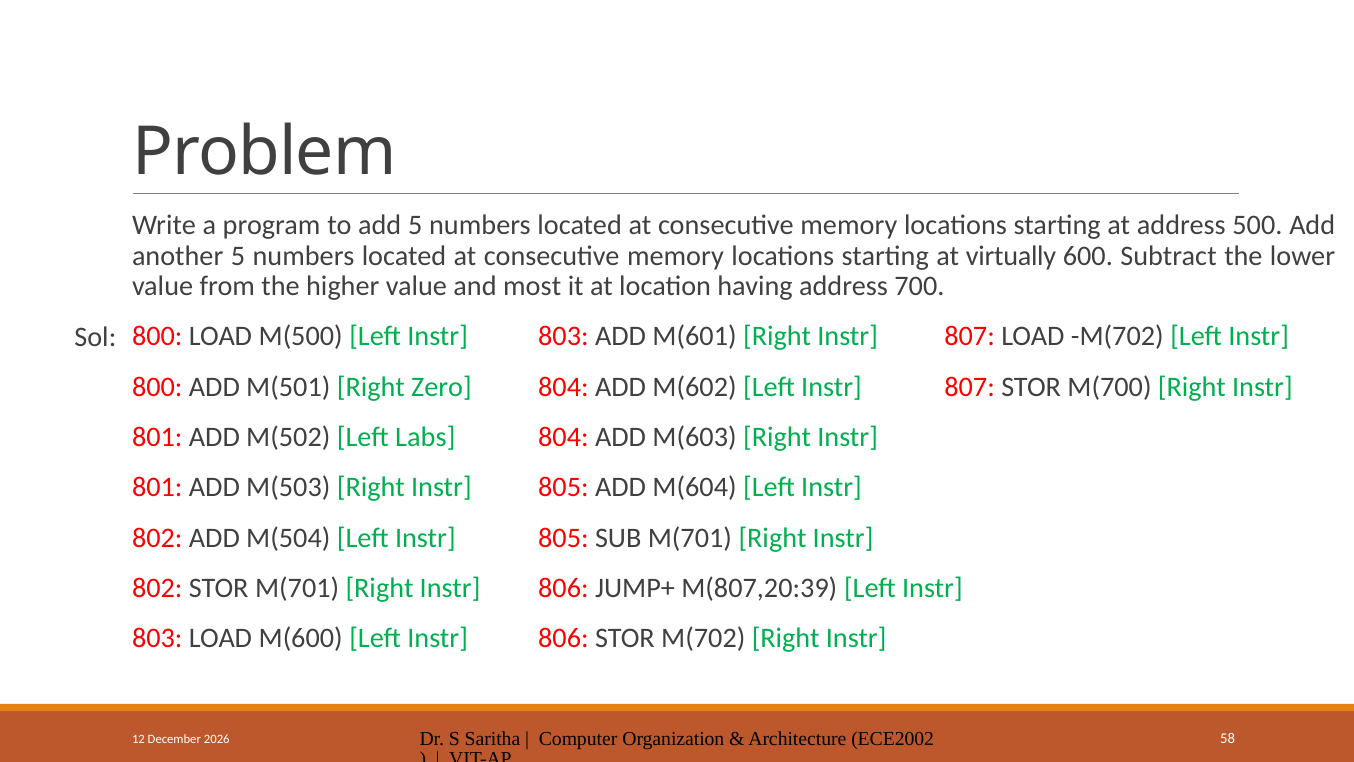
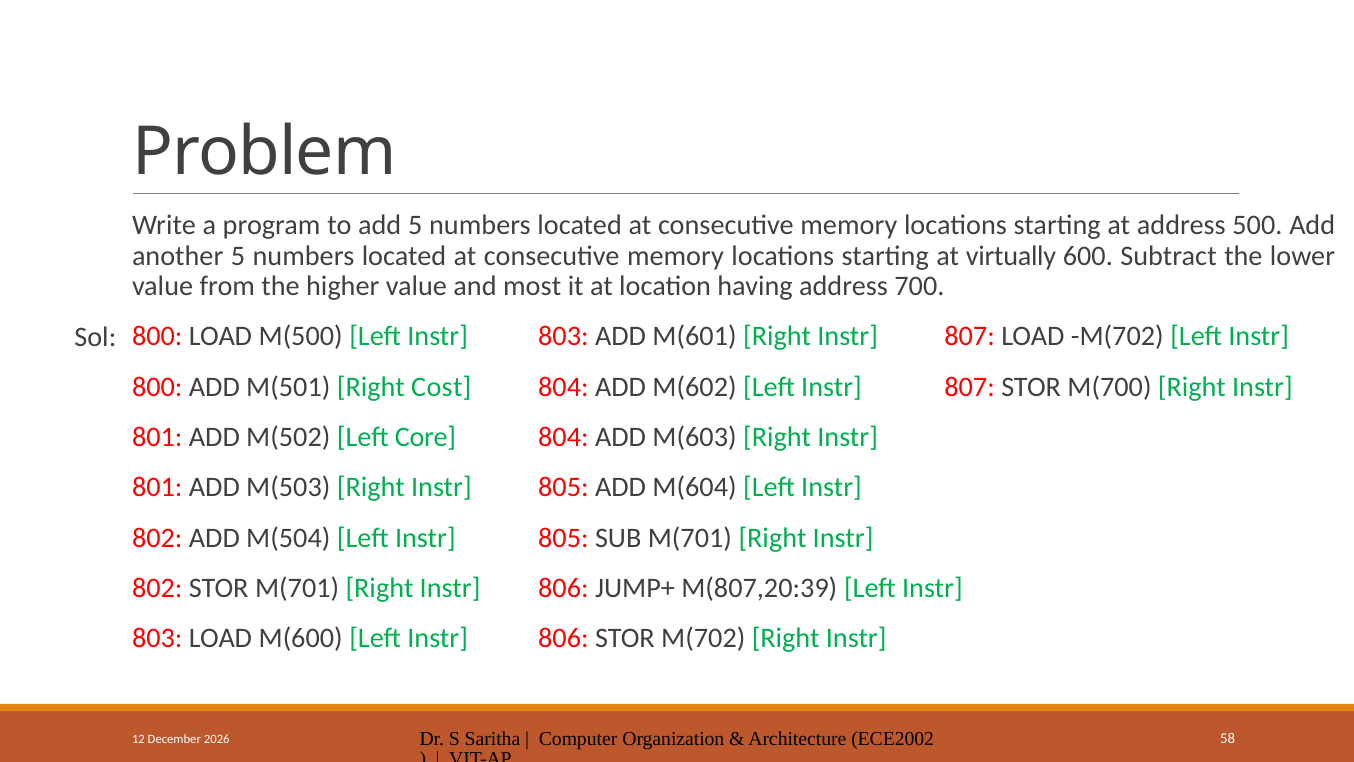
Zero: Zero -> Cost (441, 387)
Labs: Labs -> Core (425, 437)
